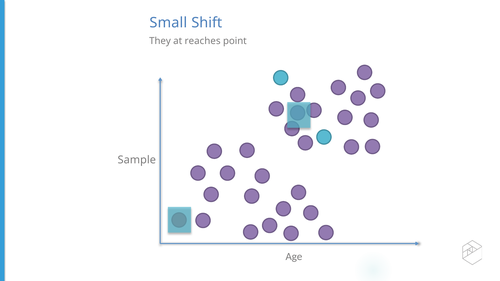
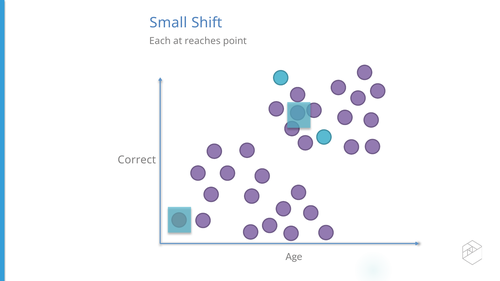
They: They -> Each (160, 41)
Sample: Sample -> Correct (137, 160)
